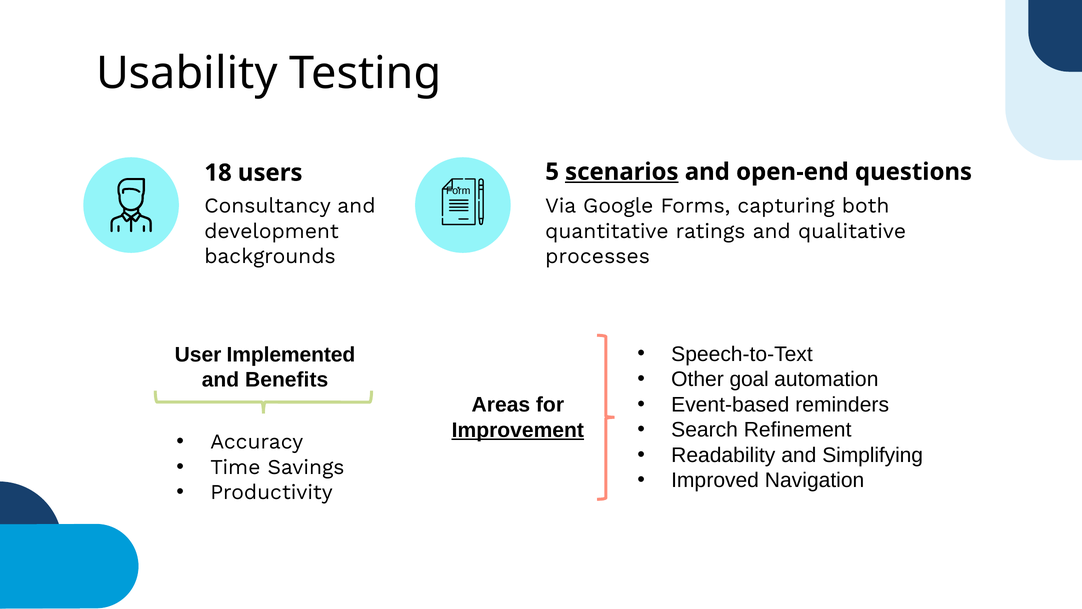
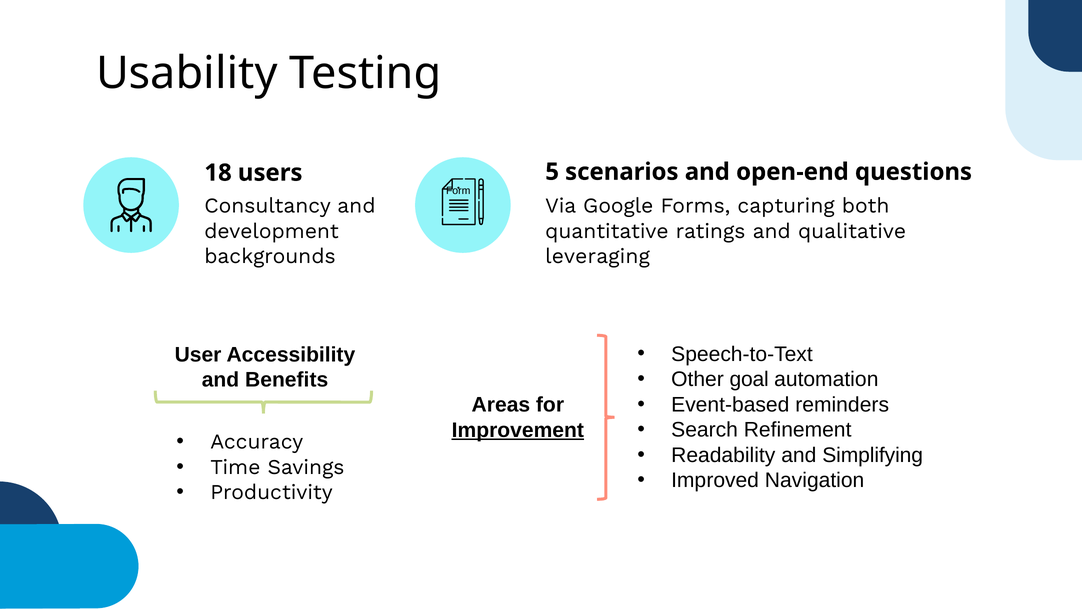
scenarios underline: present -> none (622, 172)
processes: processes -> leveraging (598, 256)
Implemented: Implemented -> Accessibility (291, 355)
